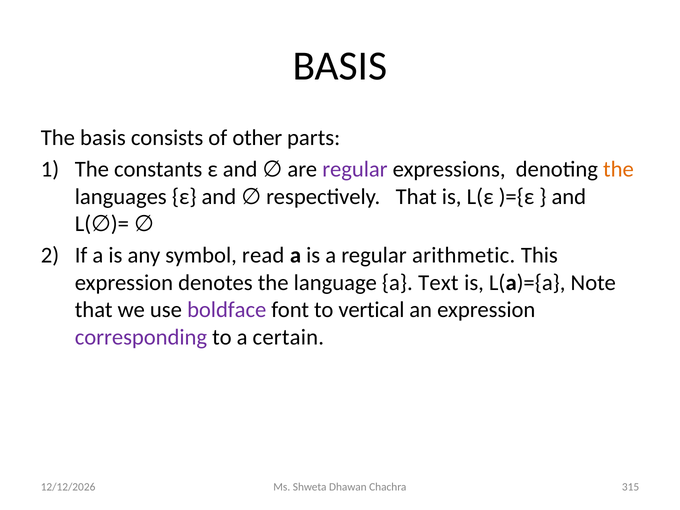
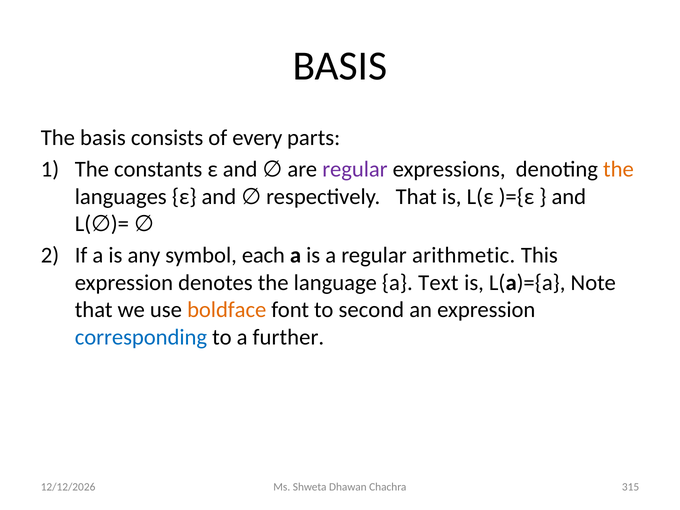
other: other -> every (257, 138)
read: read -> each (263, 255)
boldface colour: purple -> orange (227, 310)
vertical: vertical -> second (371, 310)
corresponding colour: purple -> blue (141, 337)
certain: certain -> further (288, 337)
